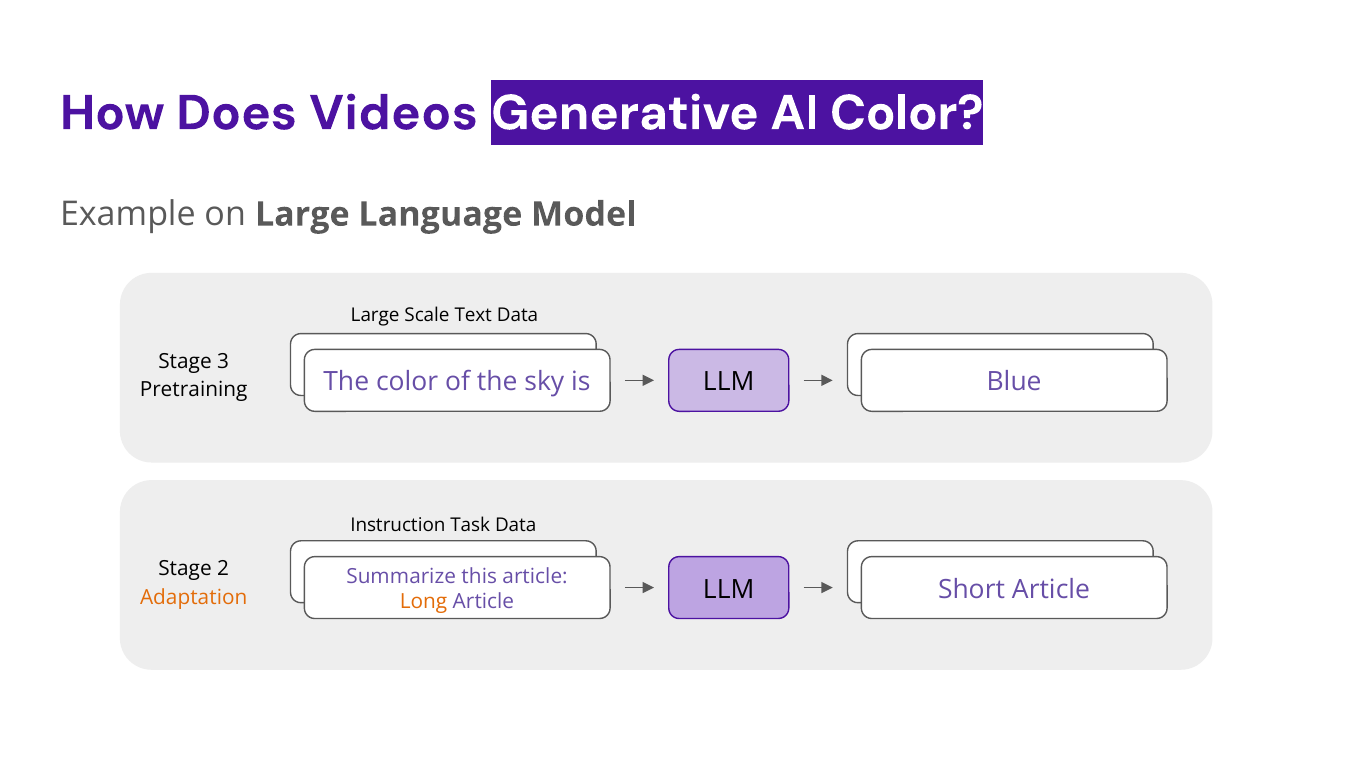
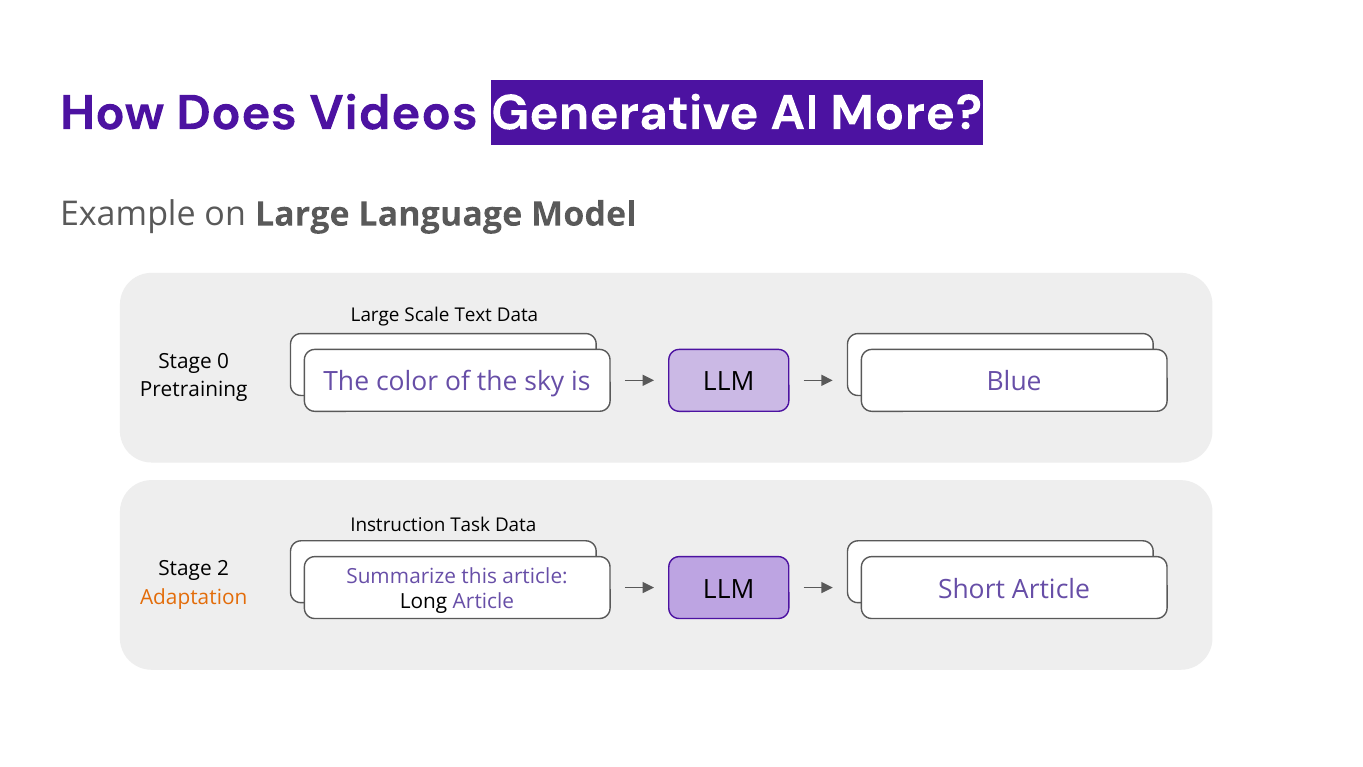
AI Color: Color -> More (906, 113)
3: 3 -> 0 (223, 361)
Long colour: orange -> black (424, 601)
